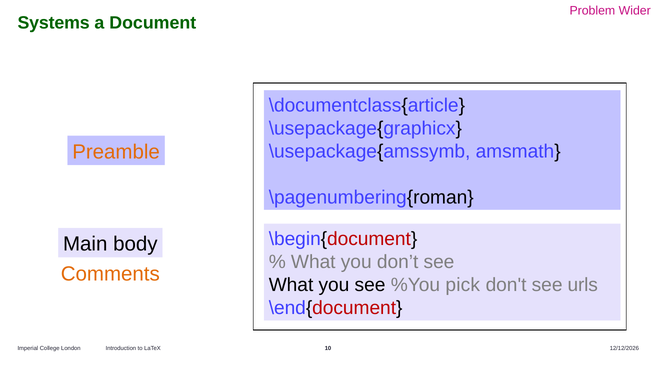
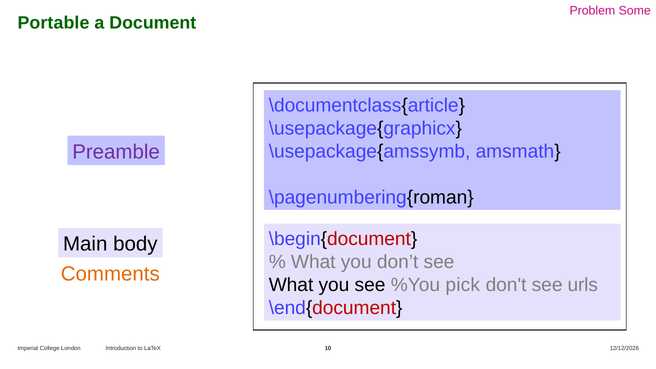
Wider: Wider -> Some (635, 11)
Systems: Systems -> Portable (53, 23)
Preamble colour: orange -> purple (116, 152)
